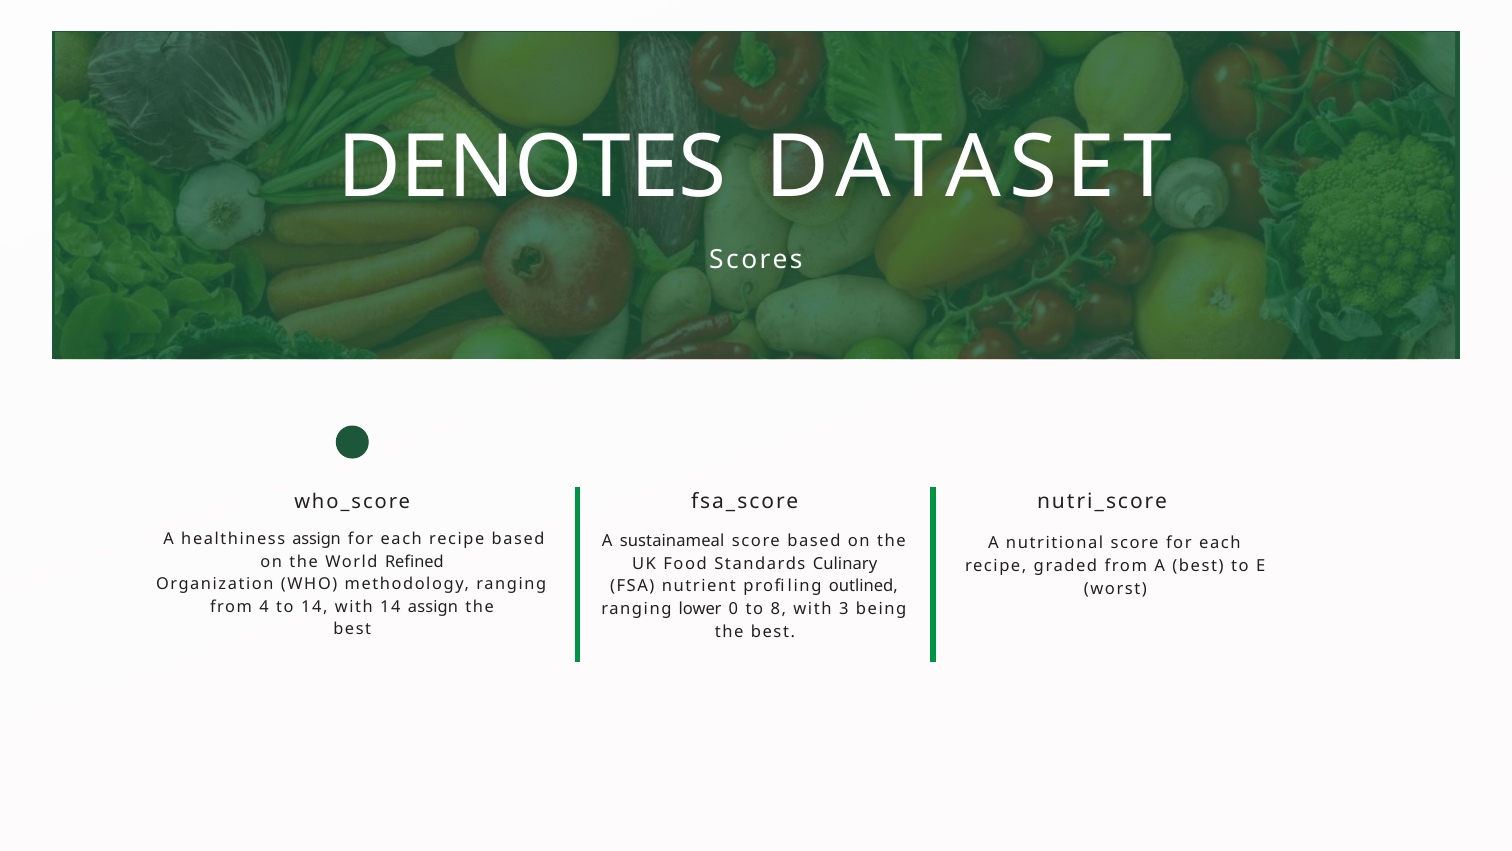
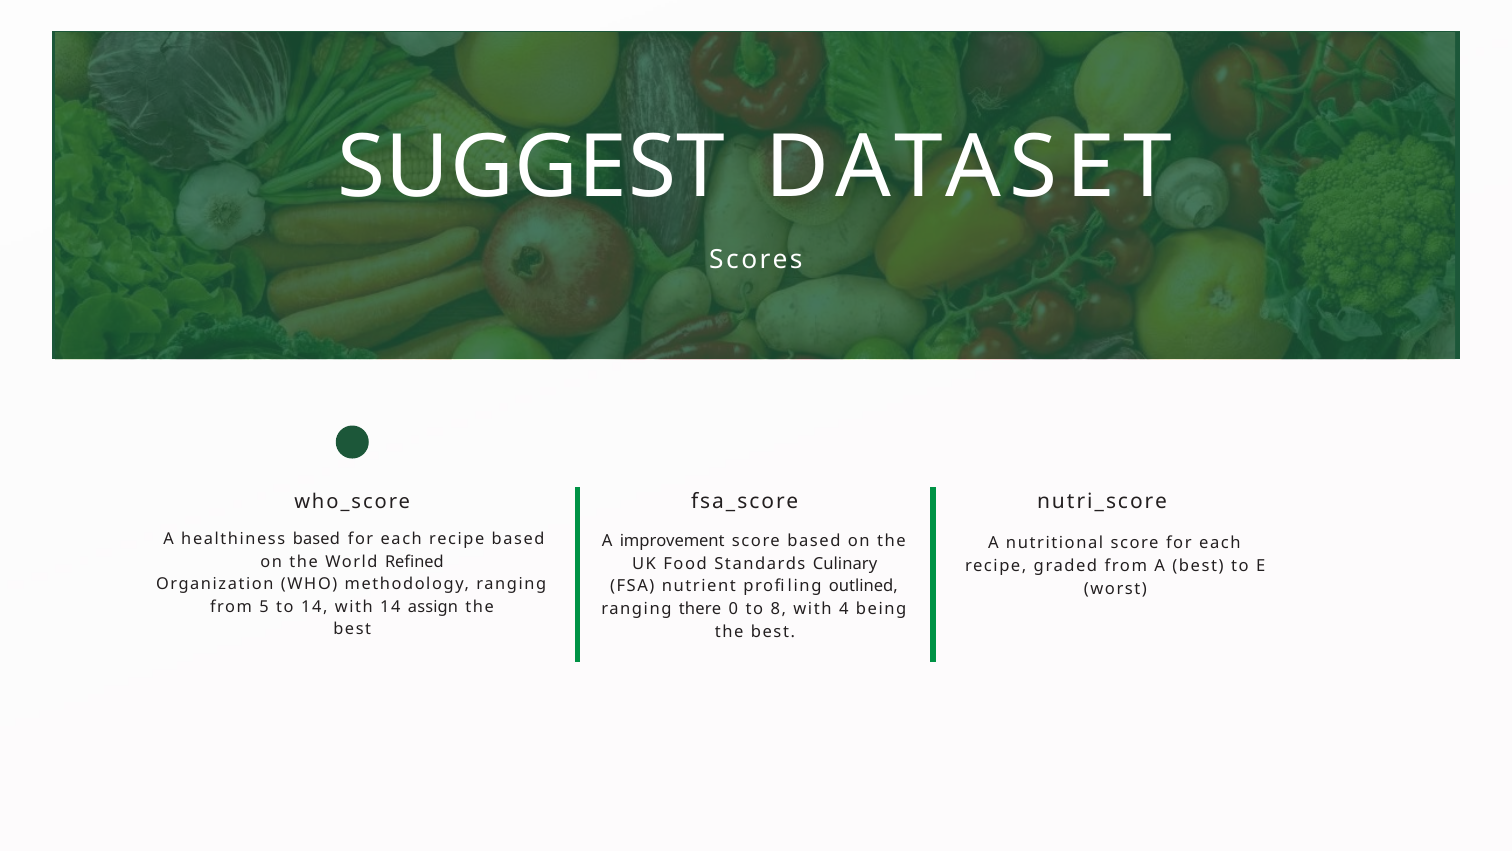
DENOTES: DENOTES -> SUGGEST (531, 167)
healthiness assign: assign -> based (316, 539)
sustainameal: sustainameal -> improvement (672, 540)
4: 4 -> 5 (264, 607)
lower: lower -> there (700, 609)
3: 3 -> 4 (844, 609)
